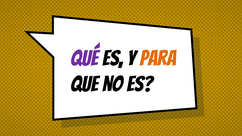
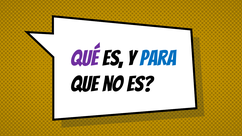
para colour: orange -> blue (158, 59)
